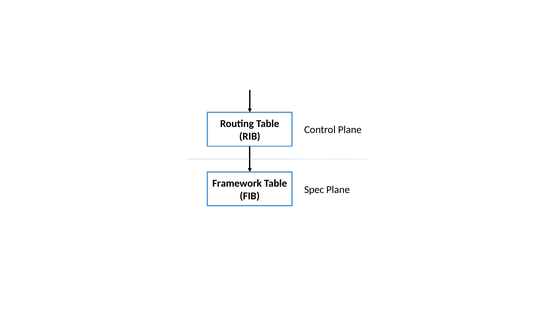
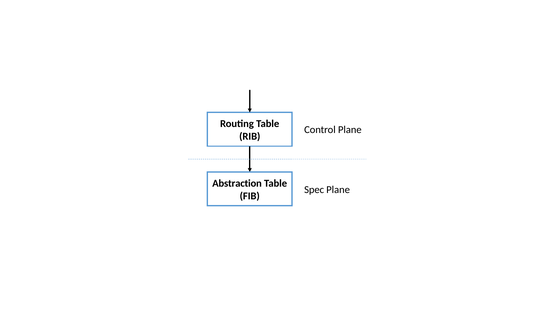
Framework: Framework -> Abstraction (237, 183)
